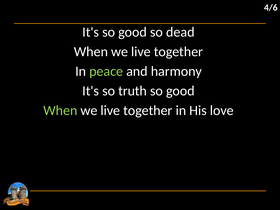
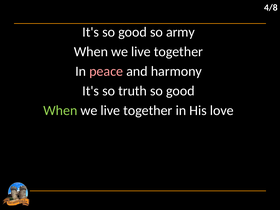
4/6: 4/6 -> 4/8 (271, 8)
dead: dead -> army (180, 32)
peace colour: light green -> pink (106, 71)
